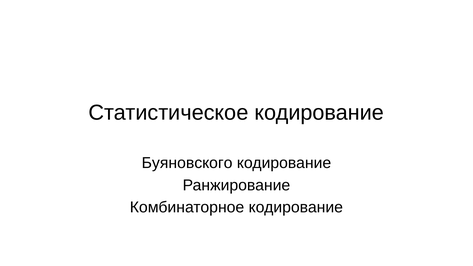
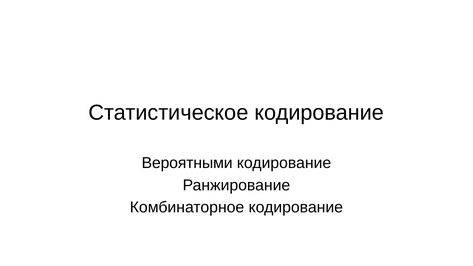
Буяновского: Буяновского -> Вероятными (187, 163)
